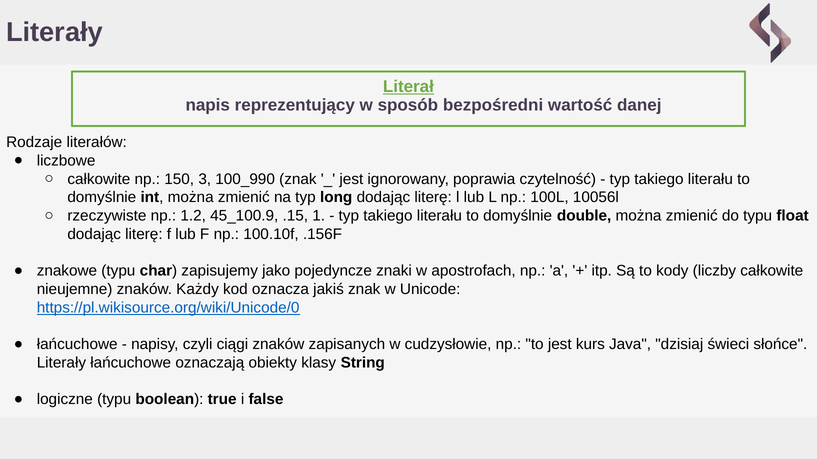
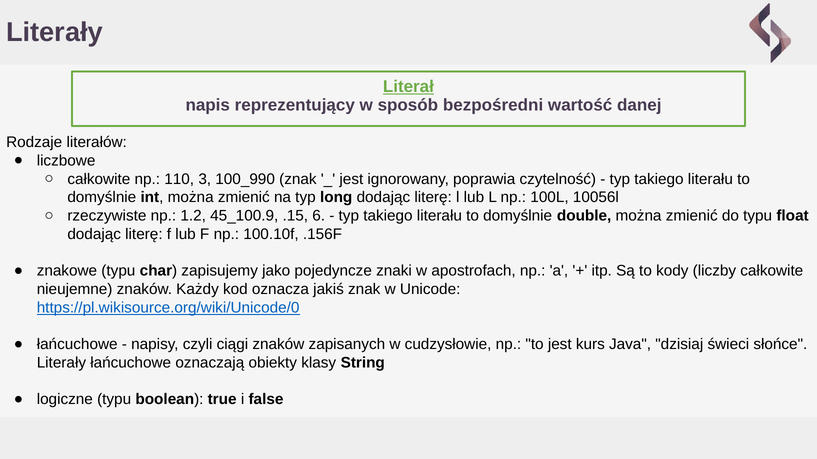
150: 150 -> 110 (179, 179)
1: 1 -> 6 (319, 216)
